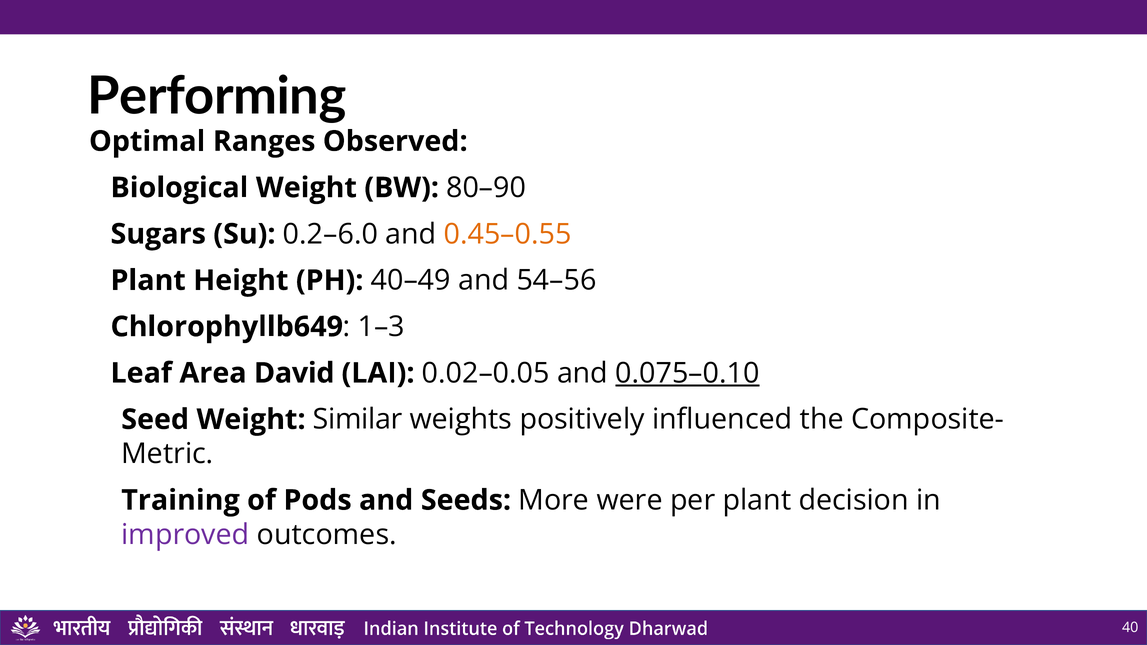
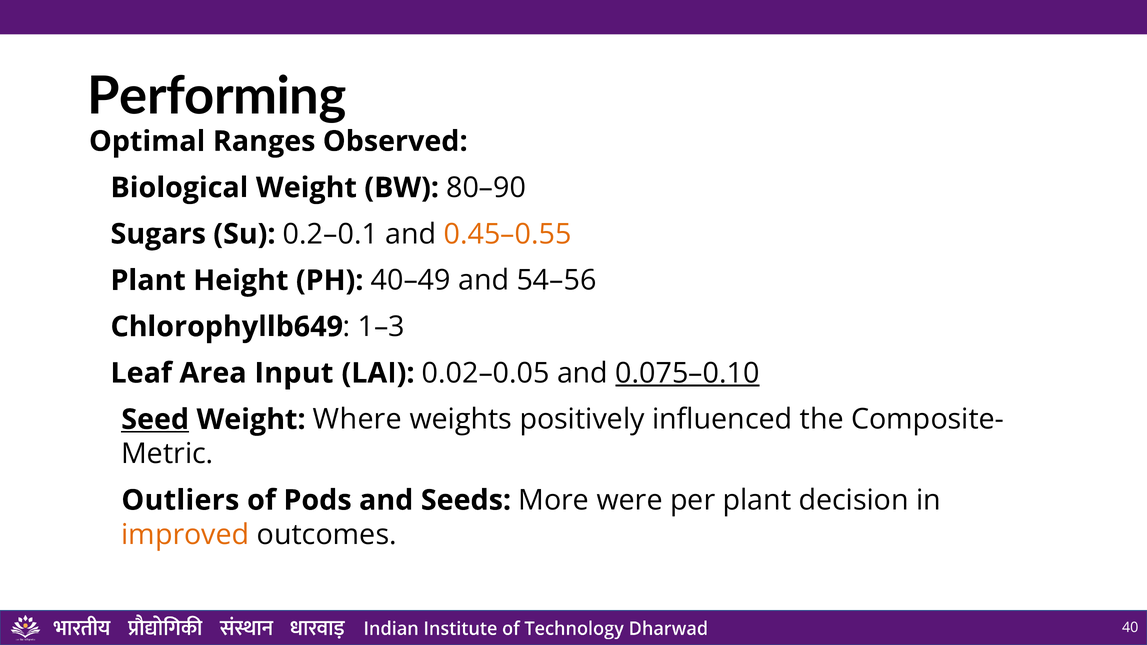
0.2–6.0: 0.2–6.0 -> 0.2–0.1 (330, 234)
David: David -> Input (294, 373)
Seed underline: none -> present (155, 420)
Similar: Similar -> Where (357, 420)
Training: Training -> Outliers (180, 500)
improved colour: purple -> orange (185, 535)
